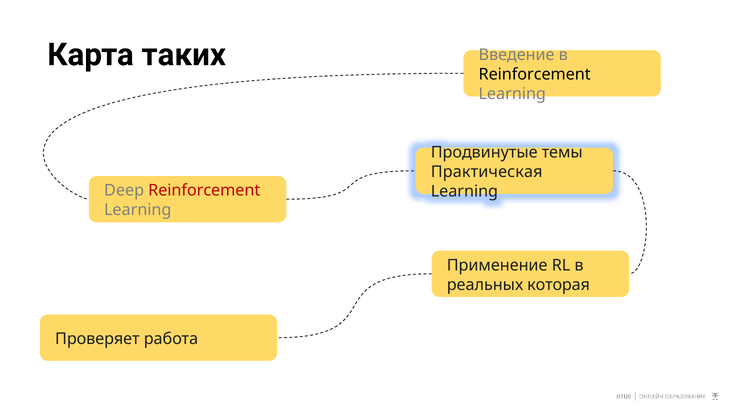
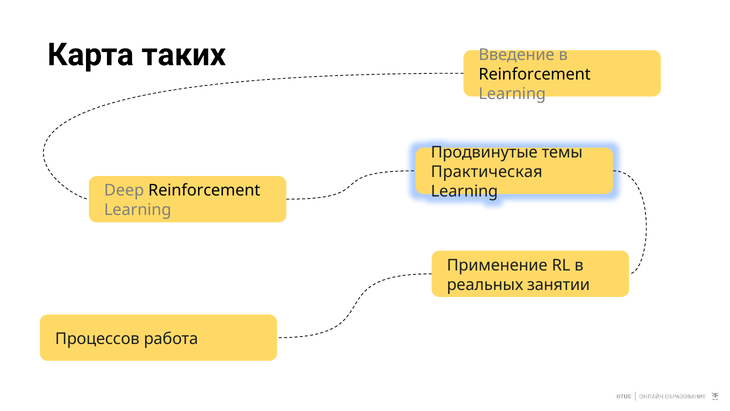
Reinforcement colour: red -> black (204, 190)
которая: которая -> занятии (559, 284)
Проверяет: Проверяет -> Процессов (97, 339)
